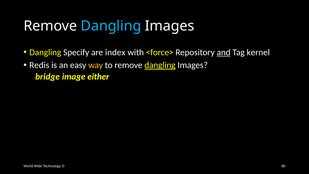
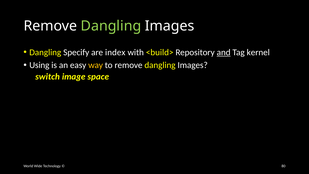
Dangling colour: light blue -> light green (111, 26)
<force>: <force> -> <build> (160, 52)
Redis: Redis -> Using (39, 65)
dangling underline: present -> none (160, 65)
bridge: bridge -> switch (48, 76)
either: either -> space (98, 76)
